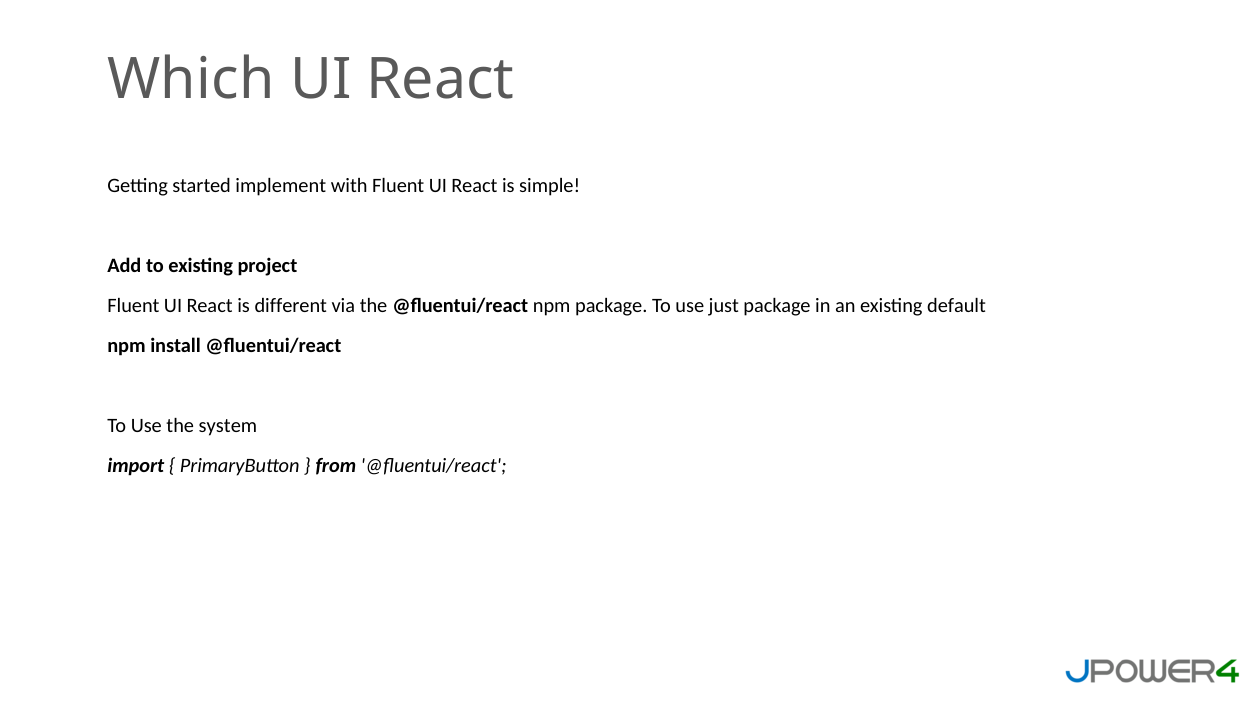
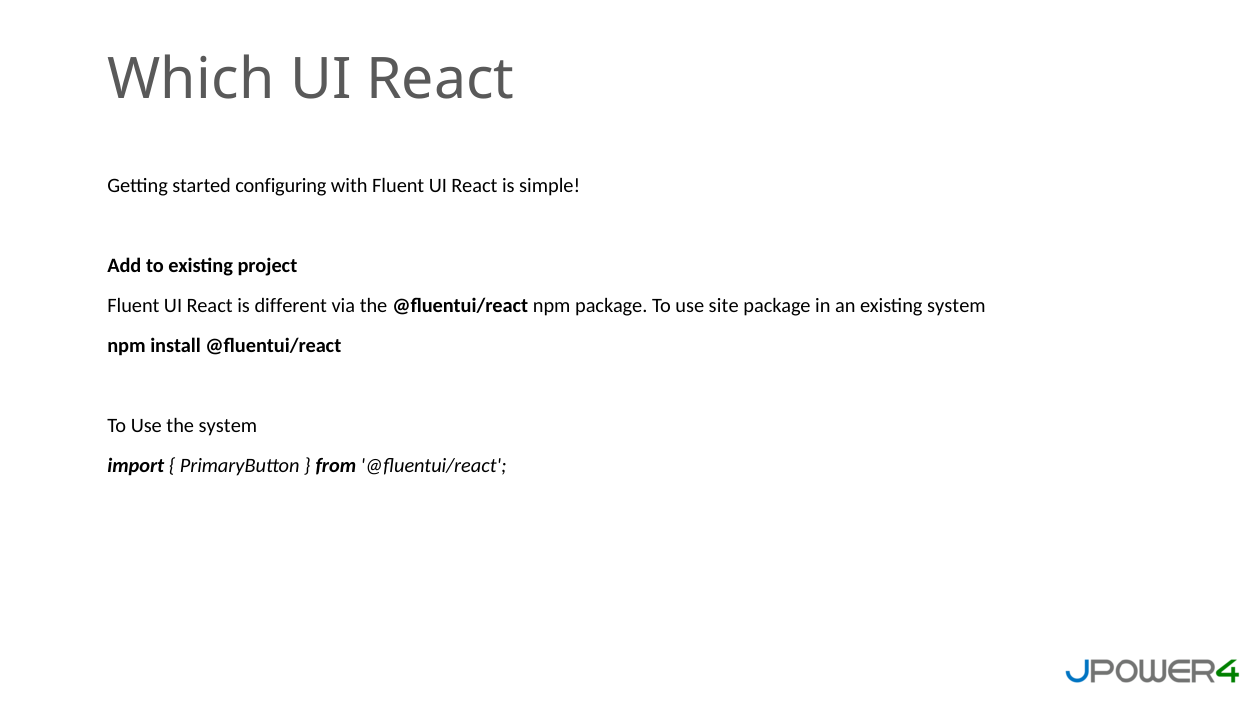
implement: implement -> configuring (281, 186)
just: just -> site (724, 306)
existing default: default -> system (956, 306)
